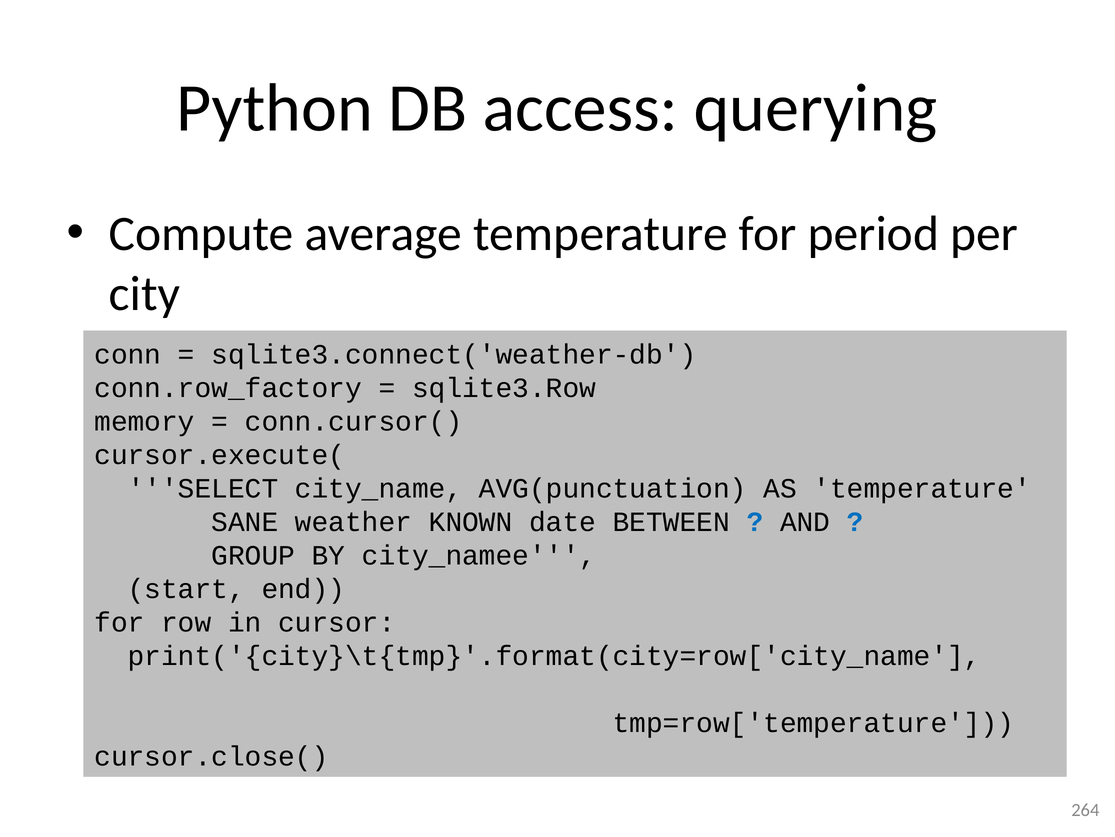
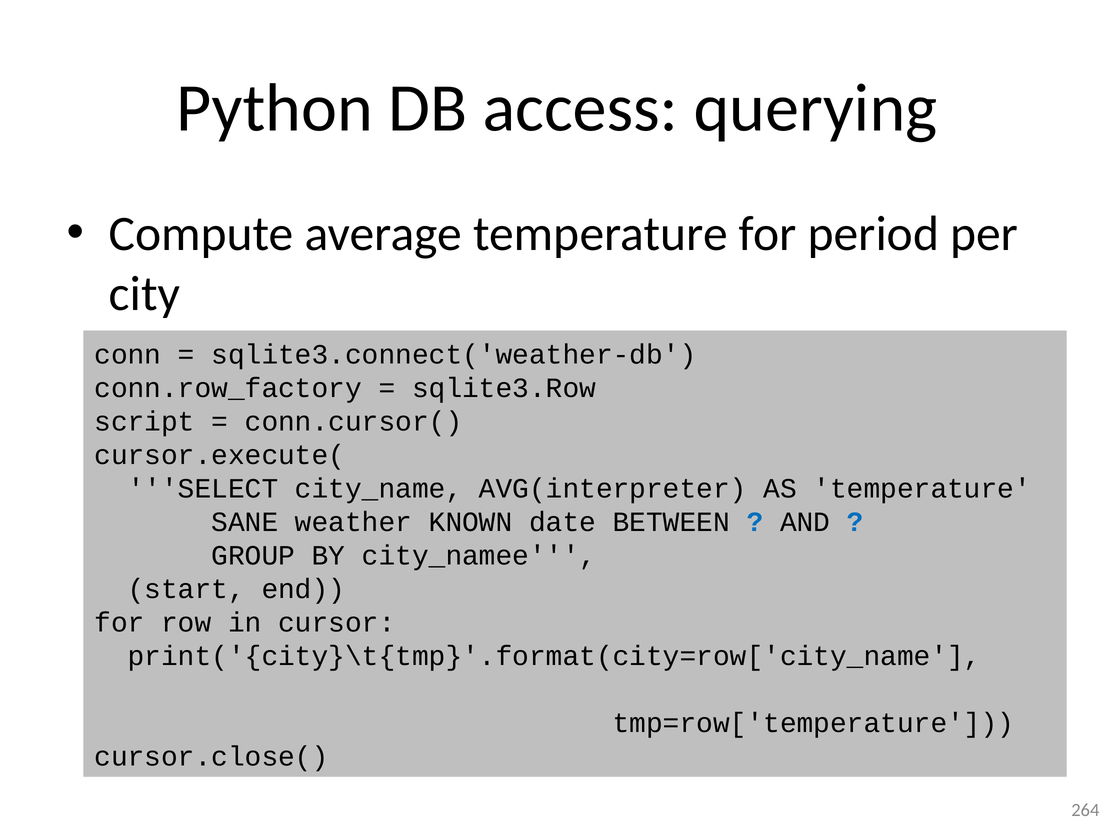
memory: memory -> script (144, 421)
AVG(punctuation: AVG(punctuation -> AVG(interpreter (613, 488)
